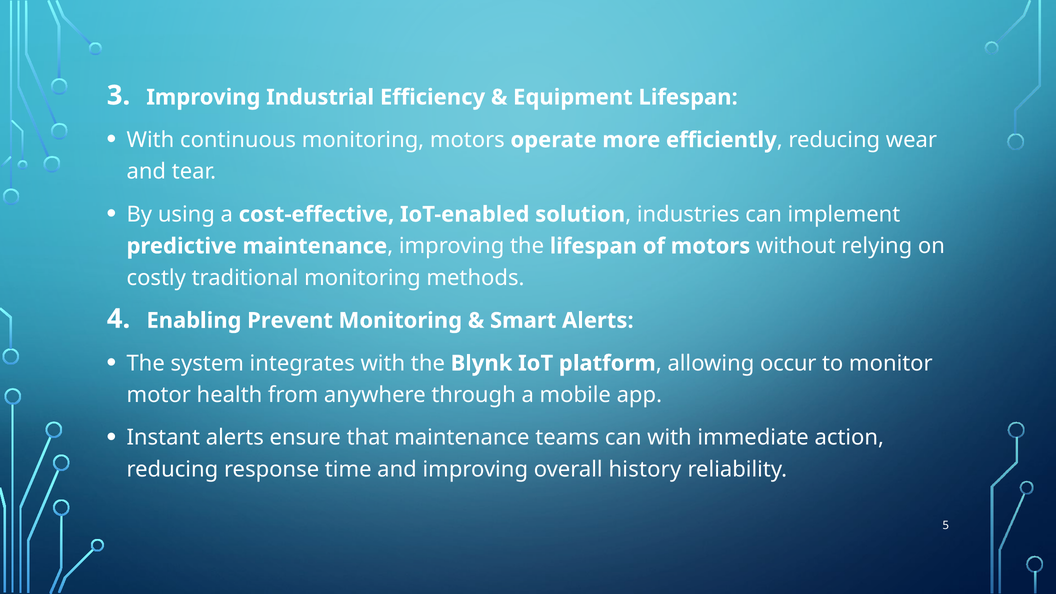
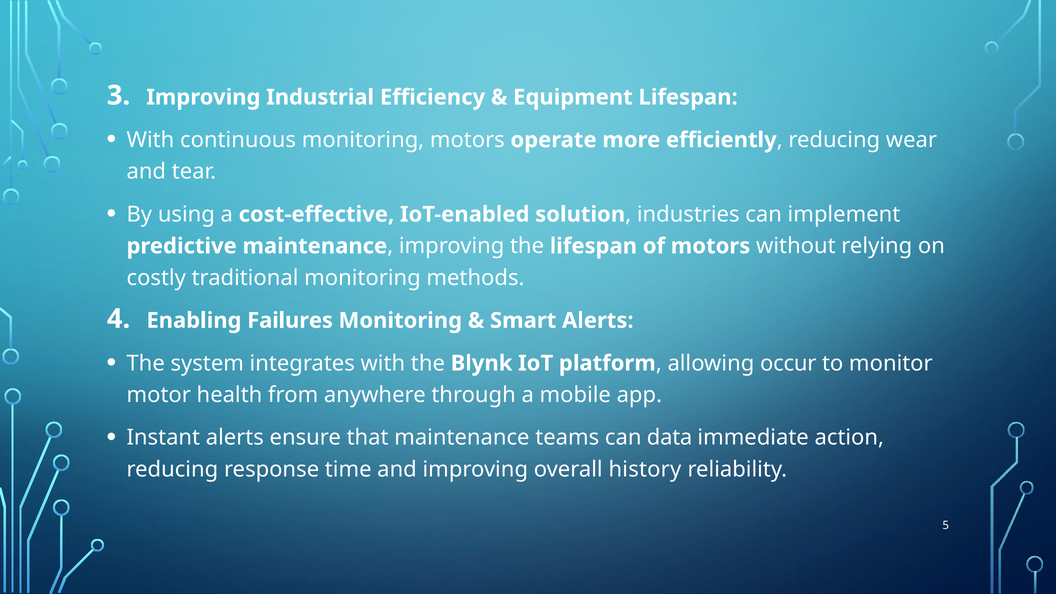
Prevent: Prevent -> Failures (290, 321)
can with: with -> data (670, 438)
